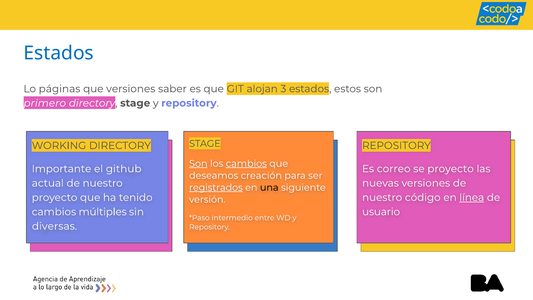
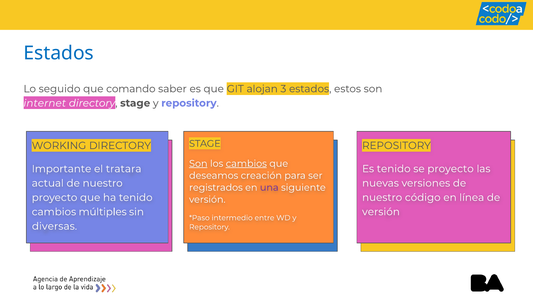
páginas: páginas -> seguido (60, 89)
que versiones: versiones -> comando (131, 89)
primero: primero -> internet (45, 103)
Es correo: correo -> tenido (394, 169)
github: github -> tratara (124, 169)
registrados underline: present -> none (216, 187)
una colour: black -> purple (269, 187)
línea underline: present -> none (472, 197)
usuario: usuario -> versión (381, 212)
